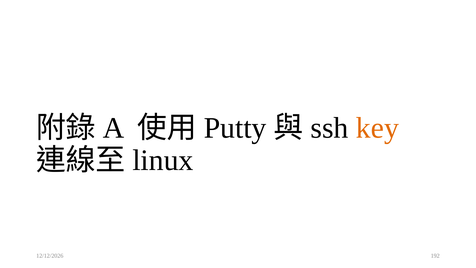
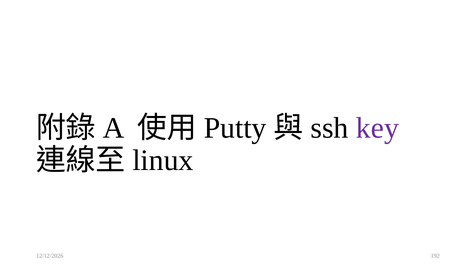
key colour: orange -> purple (377, 128)
